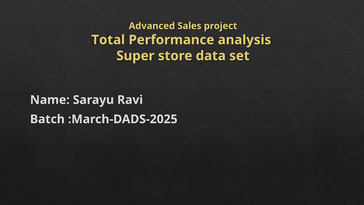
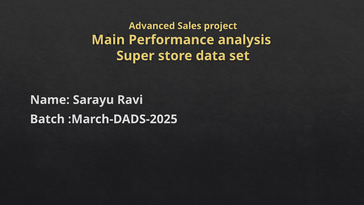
Total: Total -> Main (108, 40)
